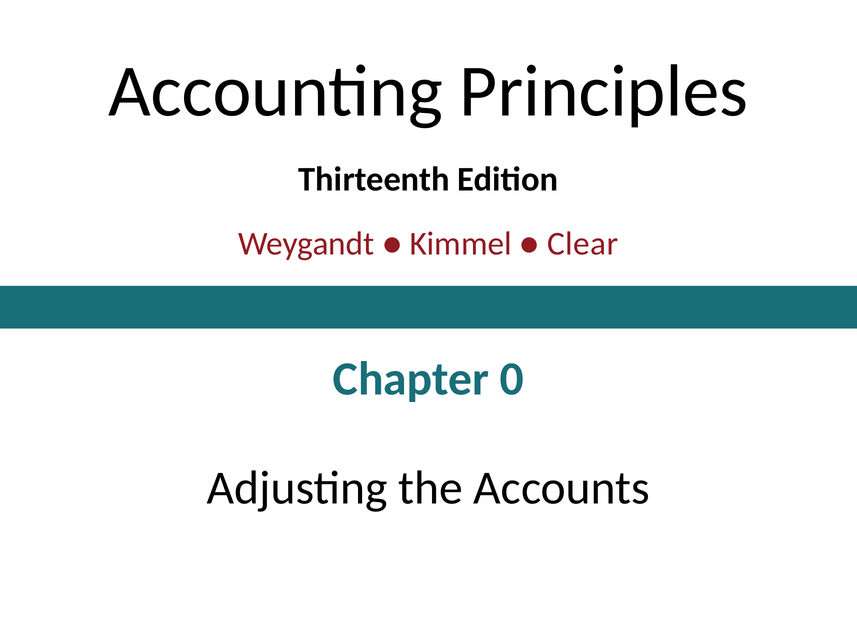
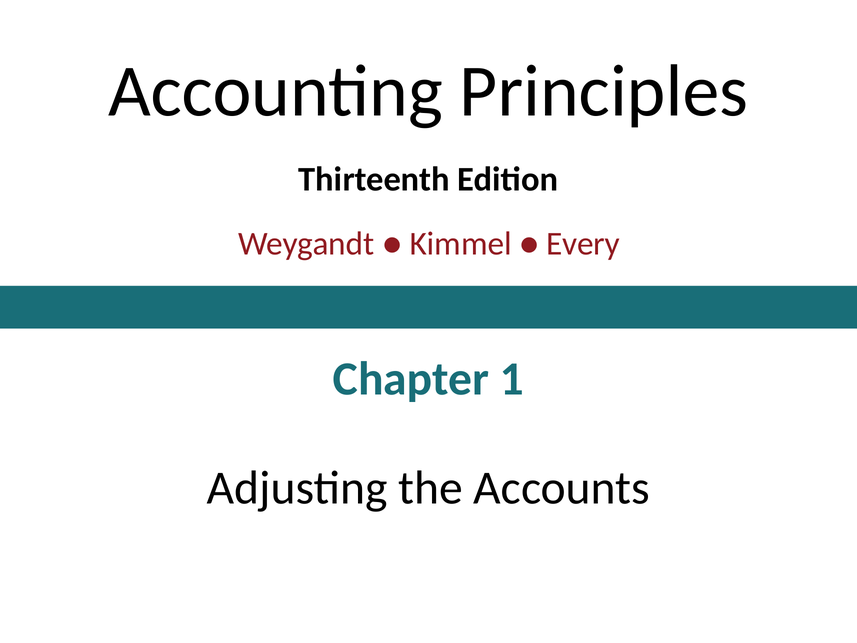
Clear: Clear -> Every (583, 244)
0: 0 -> 1 (512, 379)
